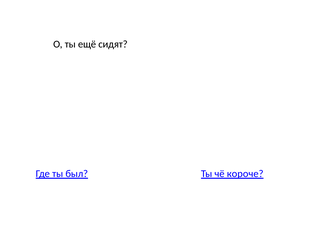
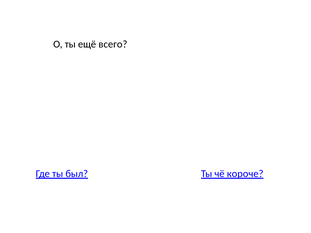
сидят: сидят -> всего (113, 44)
